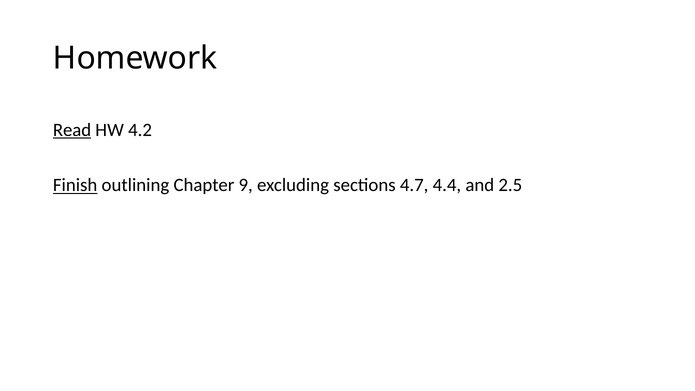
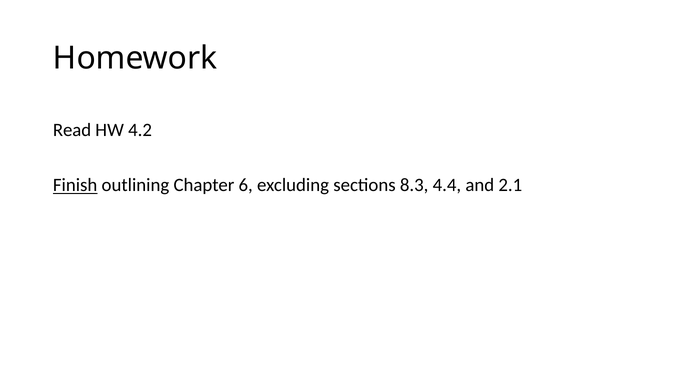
Read underline: present -> none (72, 130)
9: 9 -> 6 (246, 185)
4.7: 4.7 -> 8.3 (414, 185)
2.5: 2.5 -> 2.1 (510, 185)
